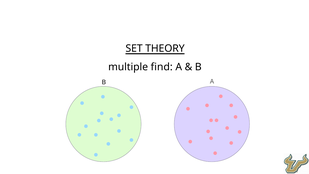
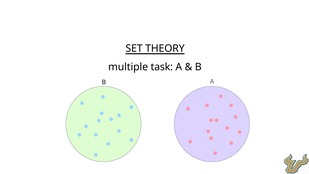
find: find -> task (162, 67)
